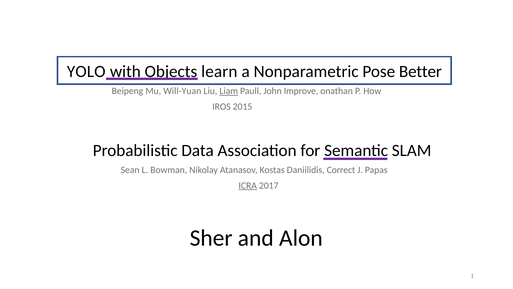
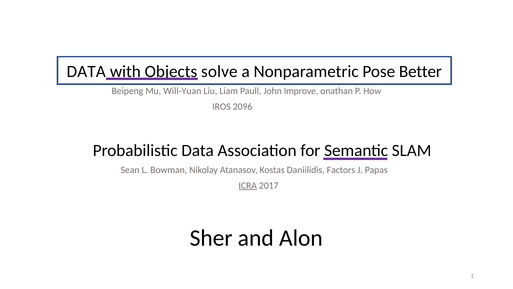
YOLO: YOLO -> DATA (86, 71)
learn: learn -> solve (219, 71)
Liam underline: present -> none (229, 91)
2015: 2015 -> 2096 (243, 107)
Correct: Correct -> Factors (341, 170)
